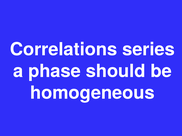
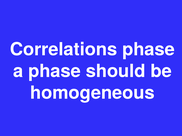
Correlations series: series -> phase (148, 50)
